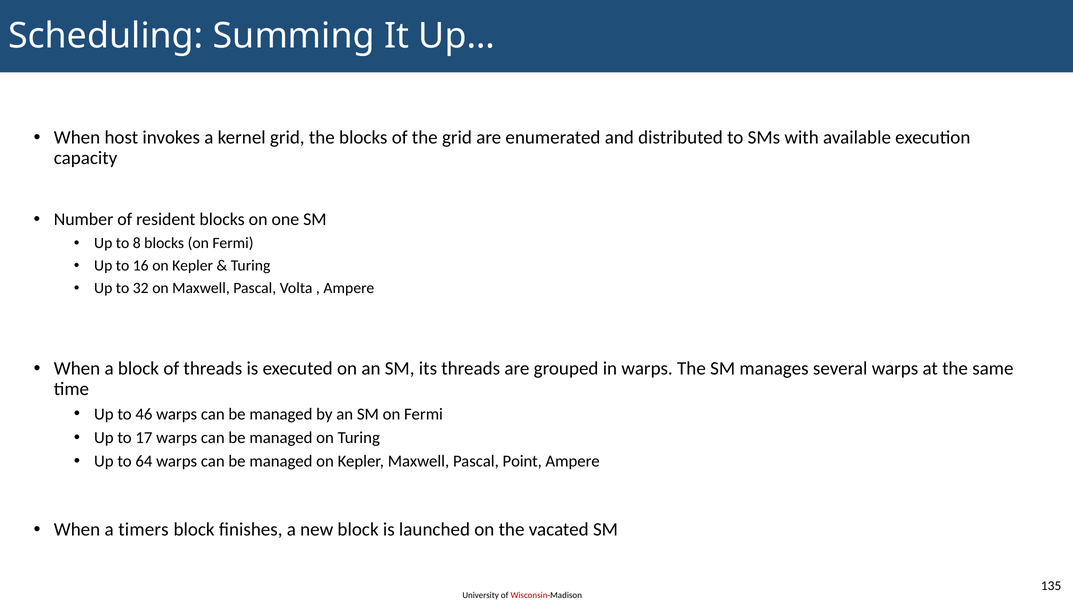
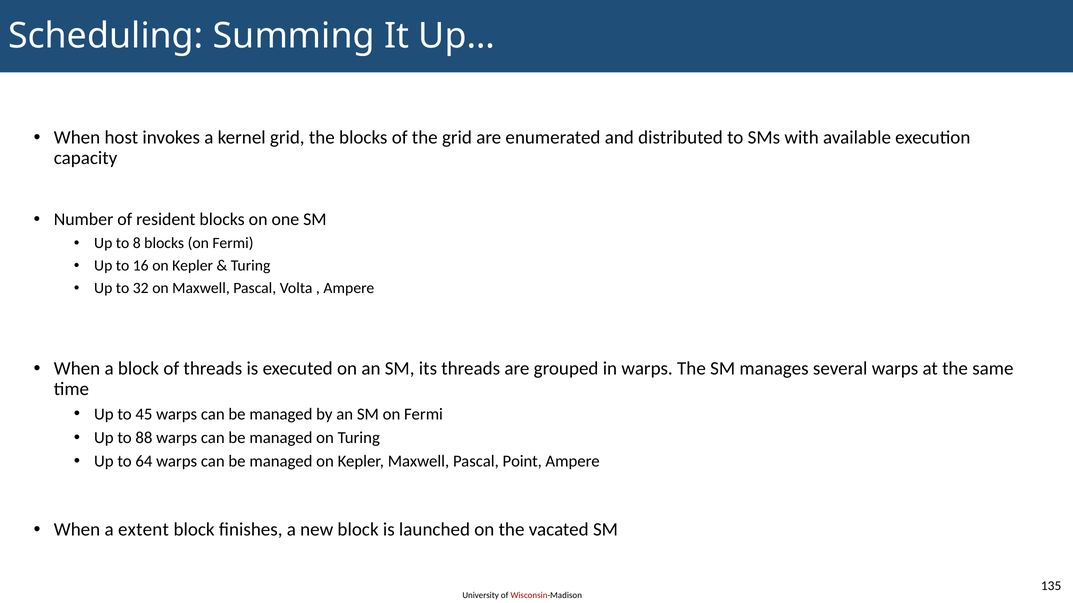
46: 46 -> 45 (144, 414)
17: 17 -> 88 (144, 438)
timers: timers -> extent (143, 530)
